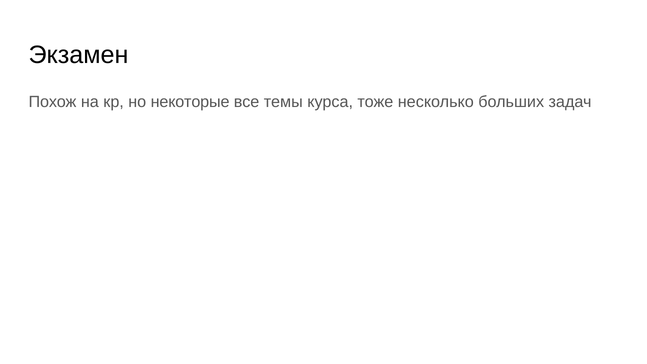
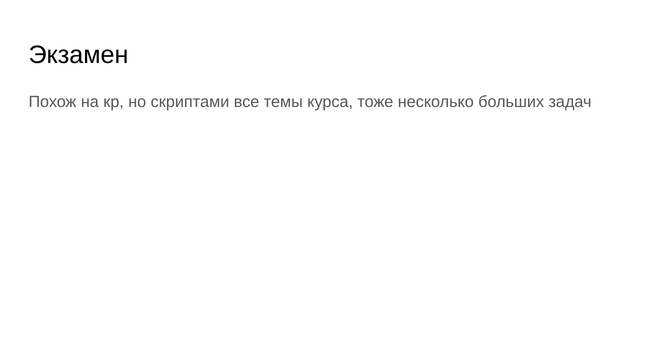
некоторые: некоторые -> скриптами (190, 102)
